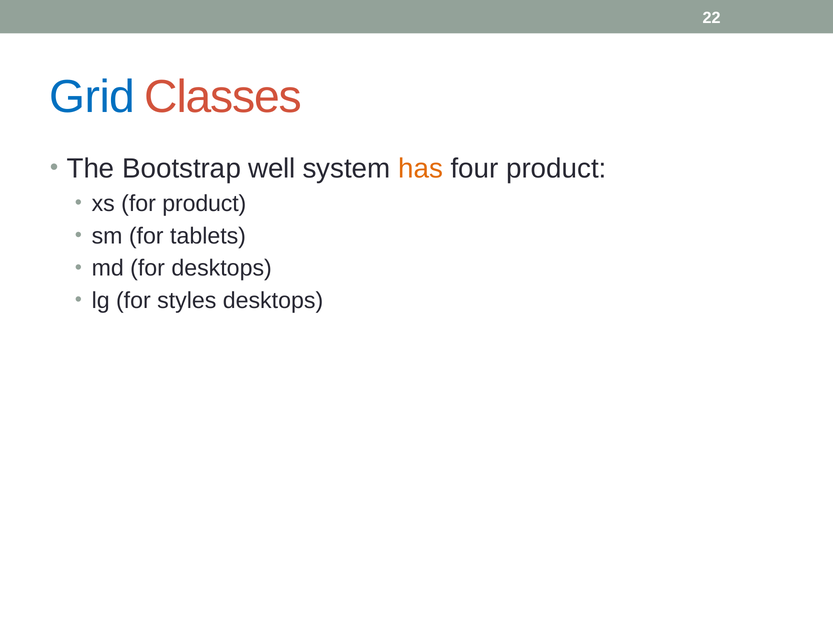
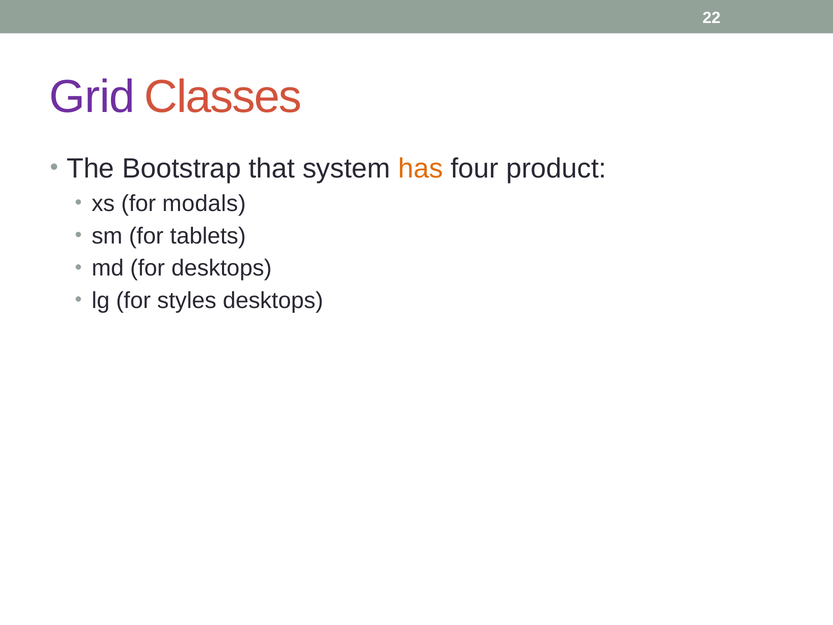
Grid colour: blue -> purple (92, 97)
well: well -> that (272, 169)
for product: product -> modals (204, 203)
